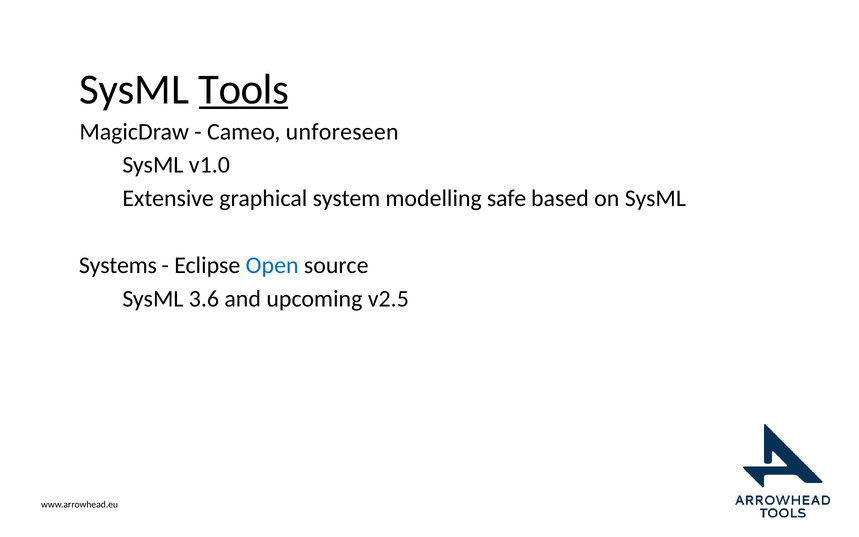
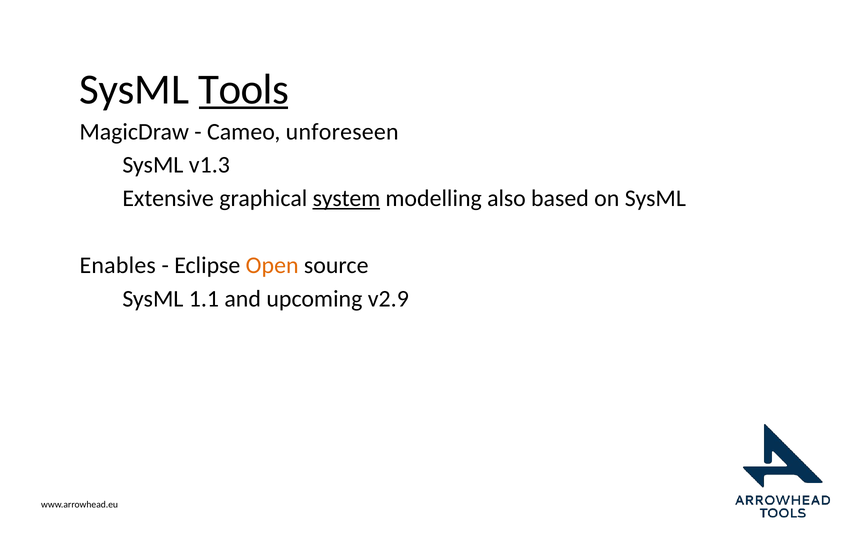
v1.0: v1.0 -> v1.3 (209, 165)
system underline: none -> present (346, 198)
safe: safe -> also (506, 198)
Systems: Systems -> Enables (118, 265)
Open colour: blue -> orange (272, 265)
3.6: 3.6 -> 1.1 (204, 299)
v2.5: v2.5 -> v2.9 (388, 299)
